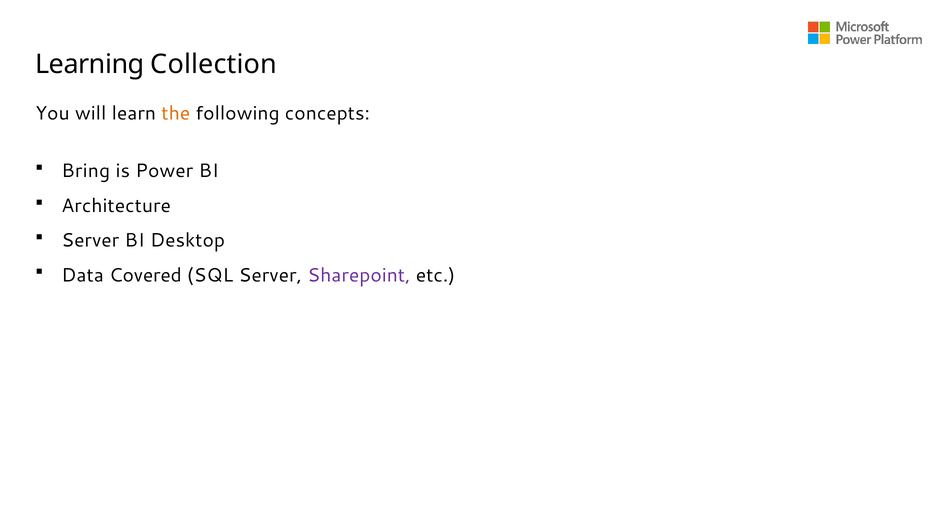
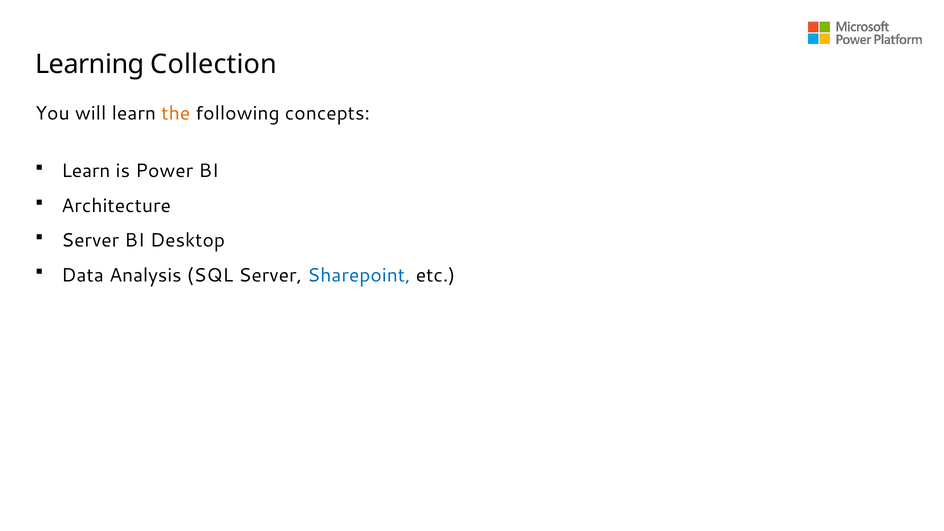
Bring: Bring -> Learn (86, 171)
Covered: Covered -> Analysis (145, 275)
Sharepoint colour: purple -> blue (359, 275)
